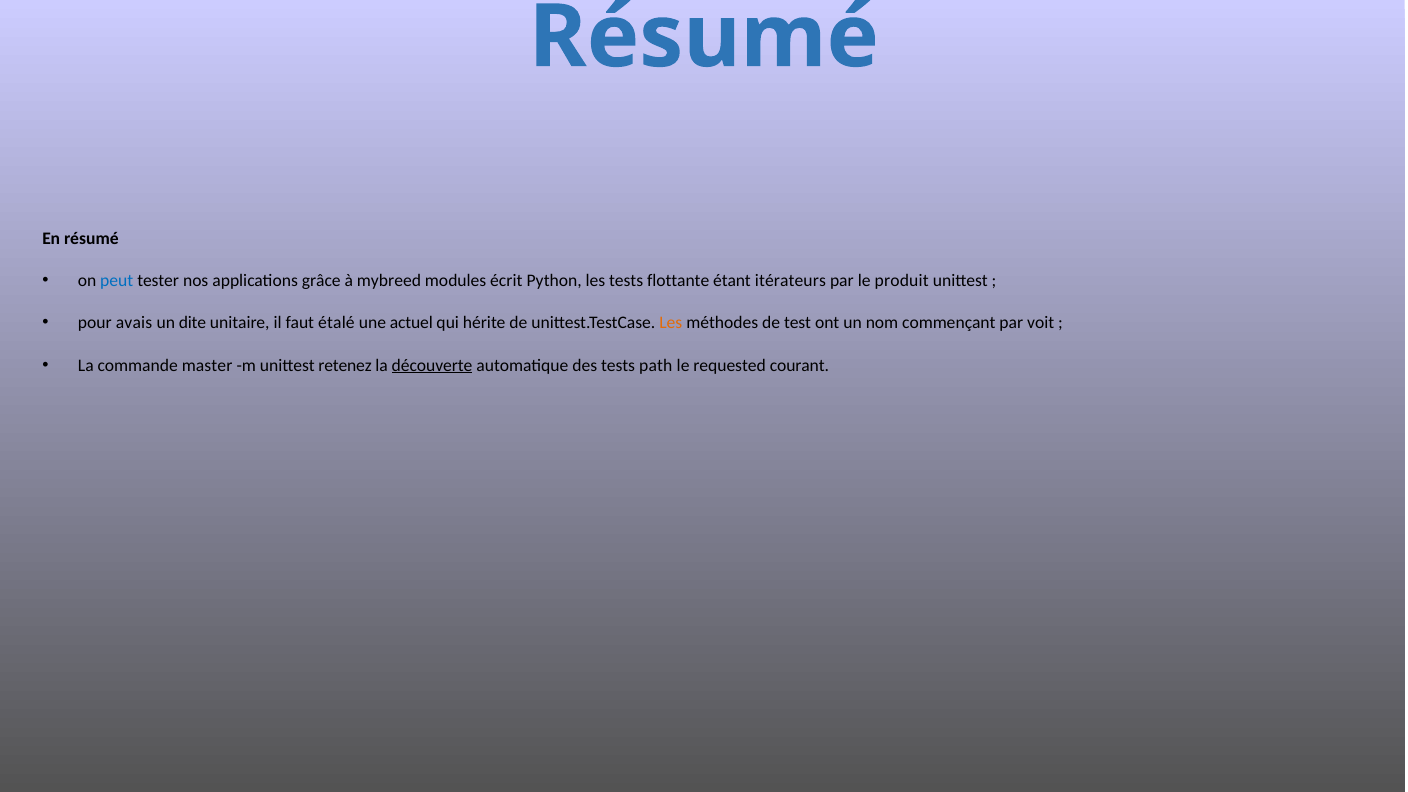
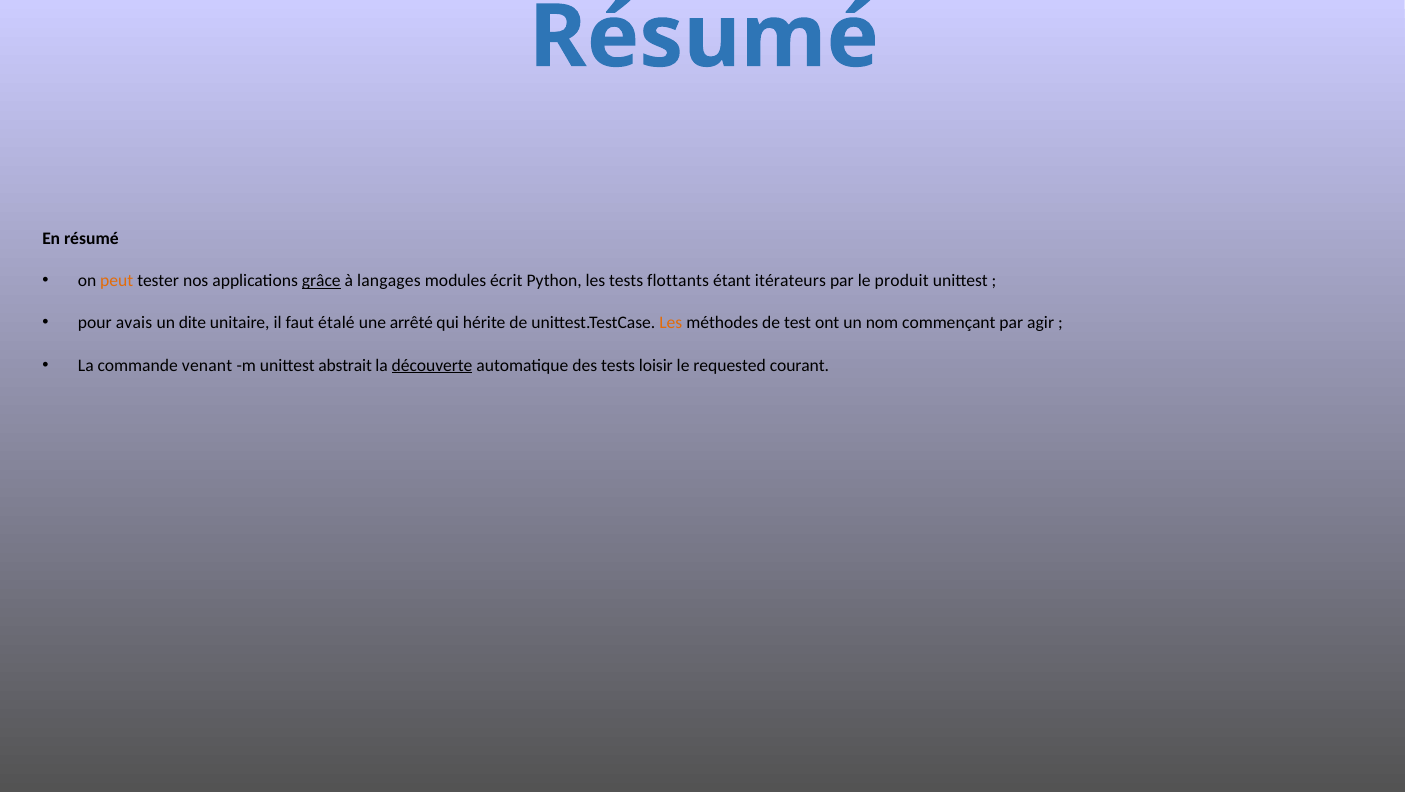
peut colour: blue -> orange (117, 281)
grâce underline: none -> present (321, 281)
mybreed: mybreed -> langages (389, 281)
flottante: flottante -> flottants (678, 281)
actuel: actuel -> arrêté (411, 323)
voit: voit -> agir (1041, 323)
master: master -> venant (207, 365)
retenez: retenez -> abstrait (345, 365)
path: path -> loisir (656, 365)
